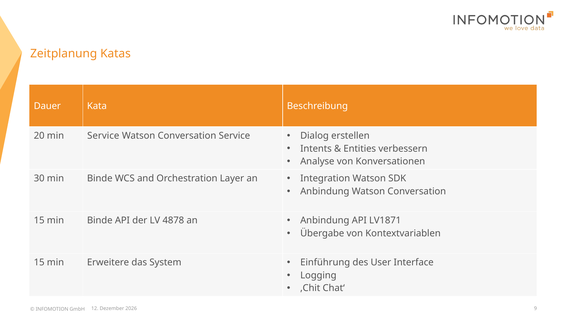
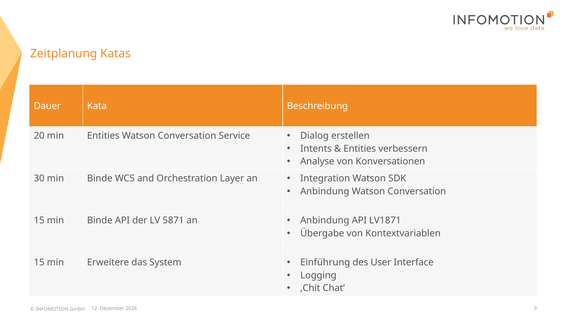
min Service: Service -> Entities (103, 136)
4878: 4878 -> 5871 (173, 220)
